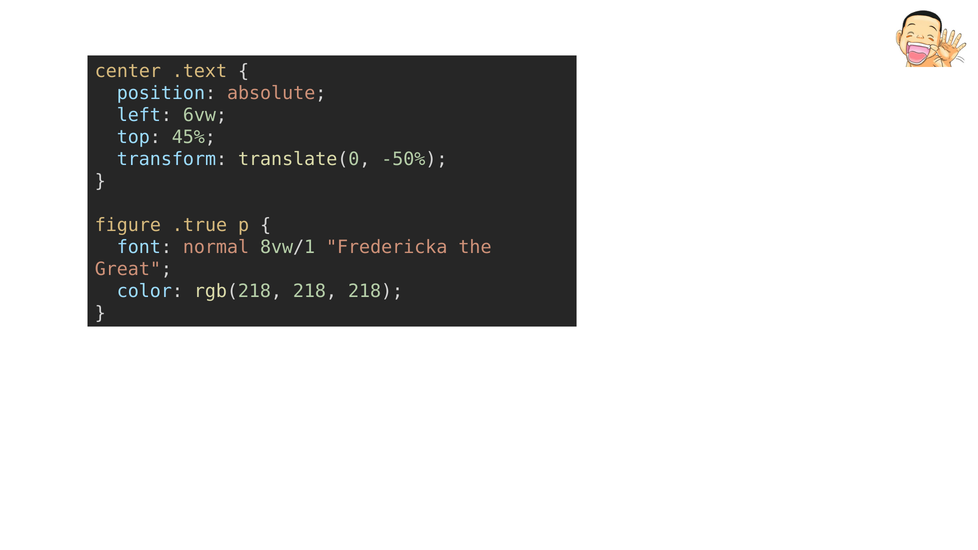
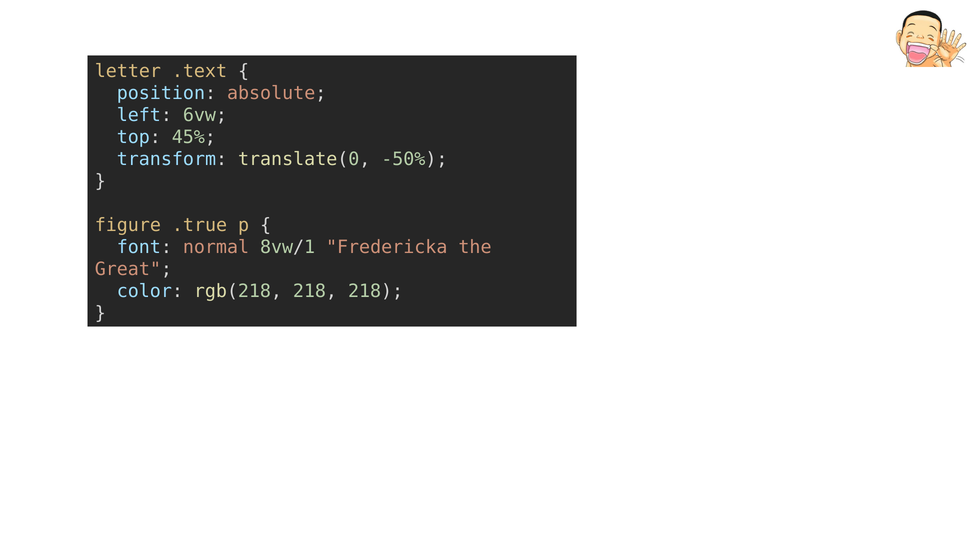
center: center -> letter (128, 71)
